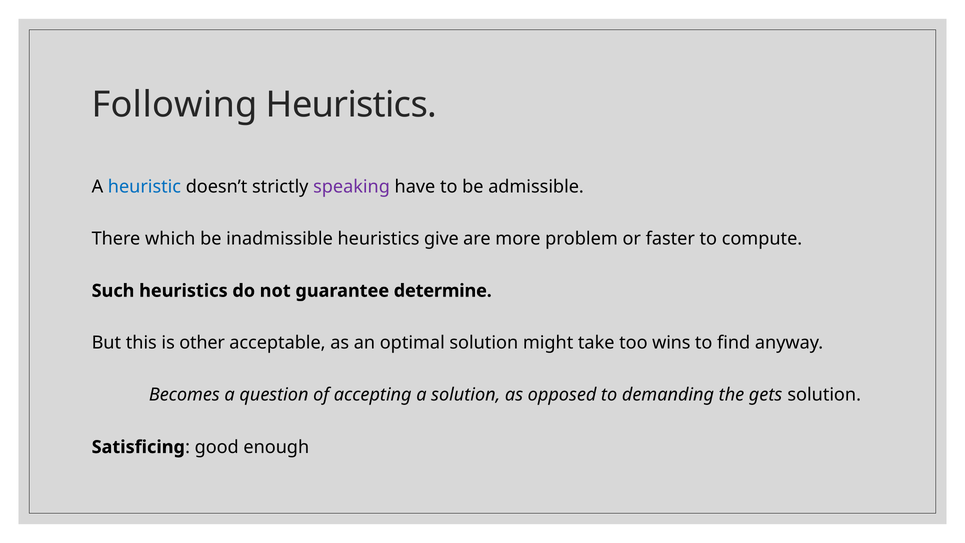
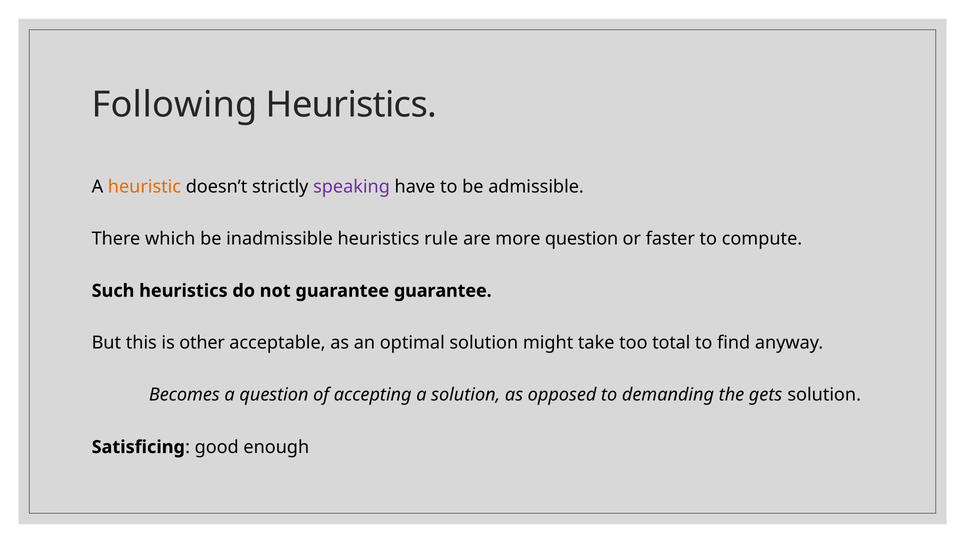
heuristic colour: blue -> orange (144, 187)
give: give -> rule (441, 239)
more problem: problem -> question (582, 239)
guarantee determine: determine -> guarantee (443, 291)
wins: wins -> total (671, 343)
